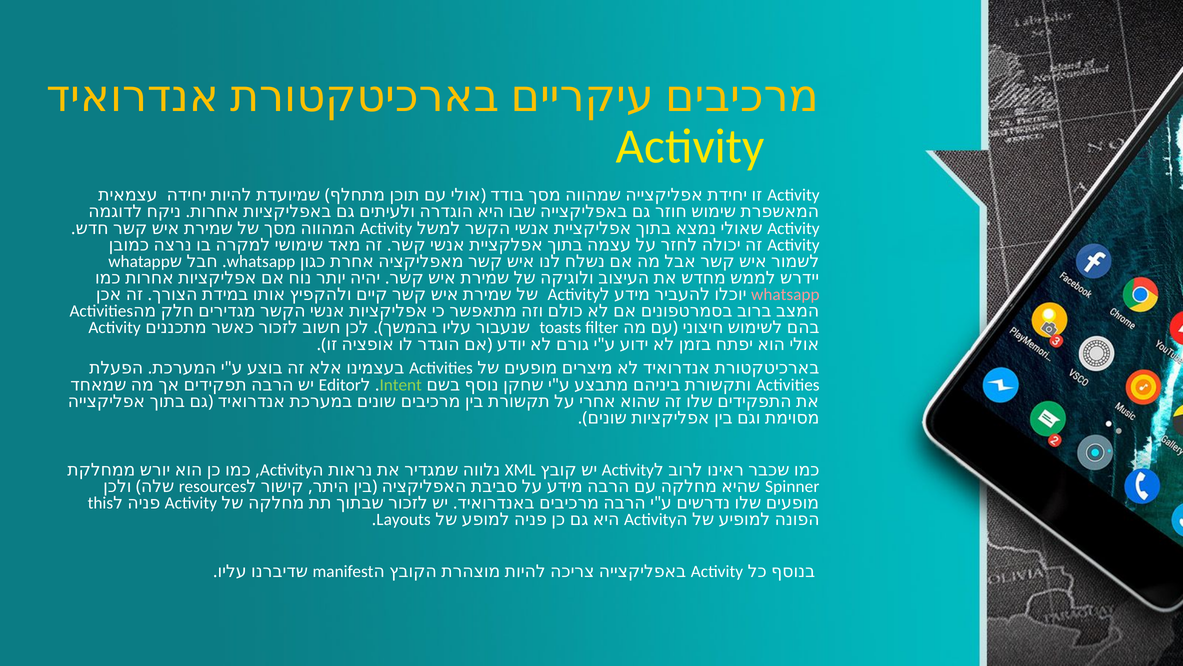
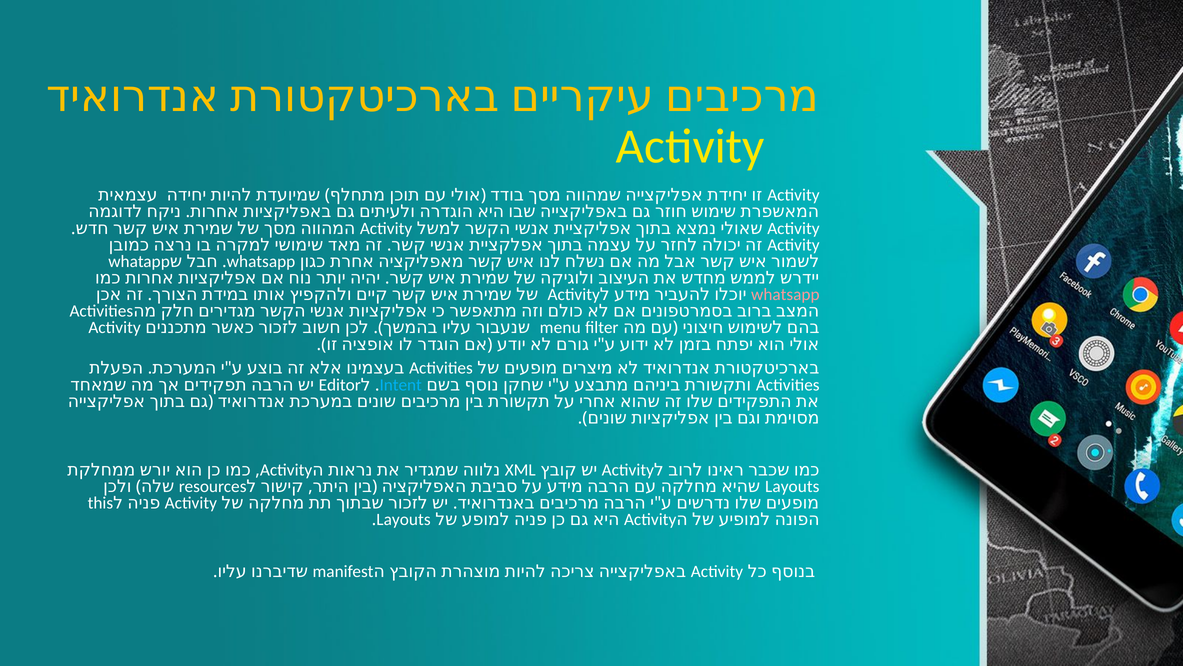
toasts: toasts -> menu (560, 328)
Intent colour: light green -> light blue (401, 385)
Spinner: Spinner -> Layouts (792, 486)
